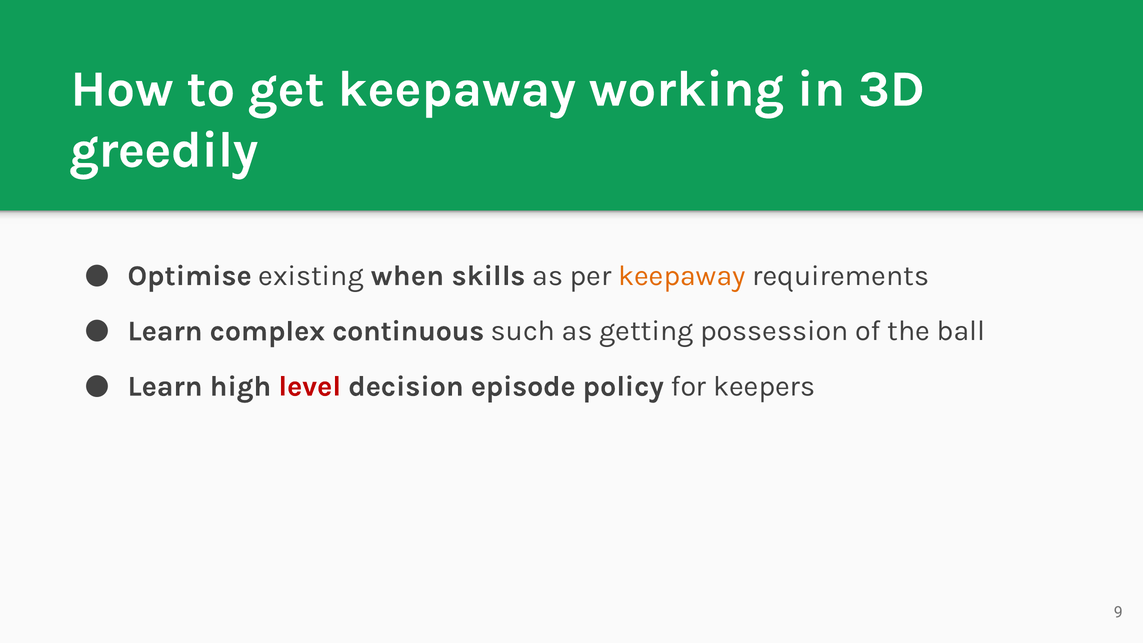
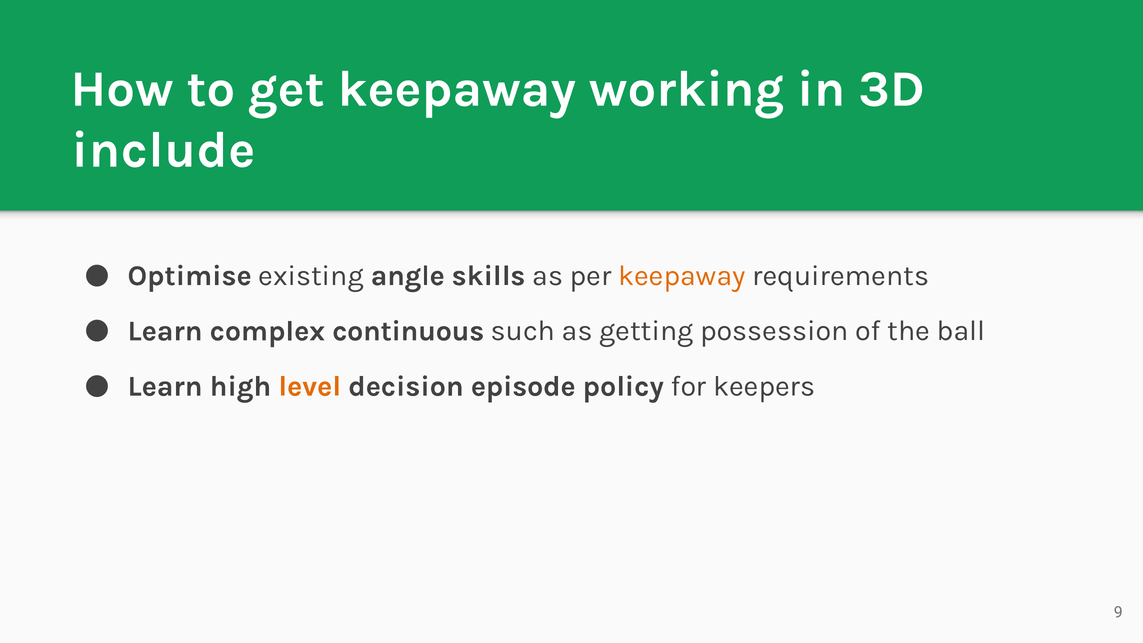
greedily: greedily -> include (163, 150)
when: when -> angle (408, 276)
level colour: red -> orange (310, 386)
